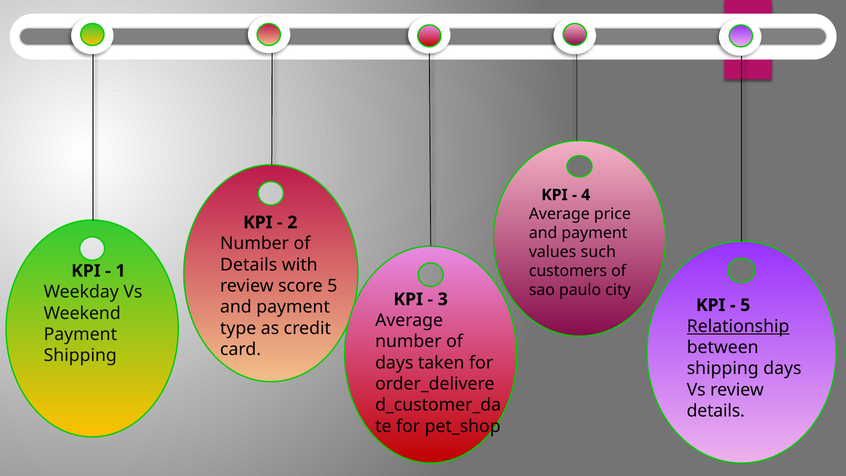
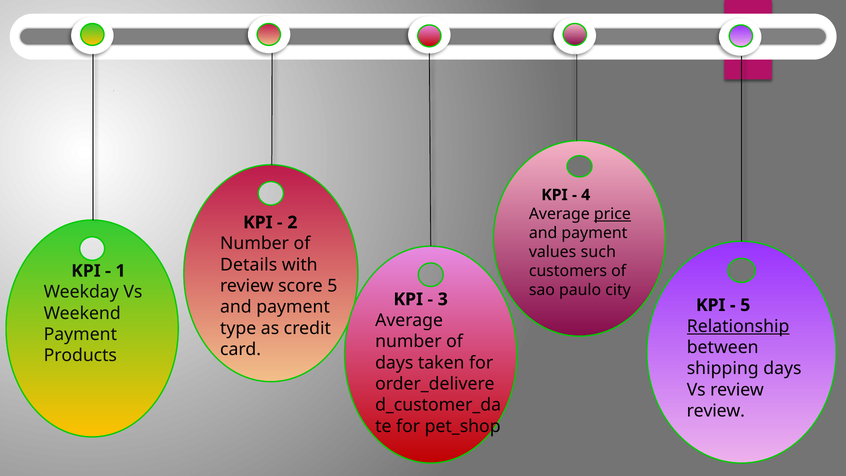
price underline: none -> present (612, 214)
Shipping: Shipping -> Products (80, 355)
details: details -> review (716, 411)
